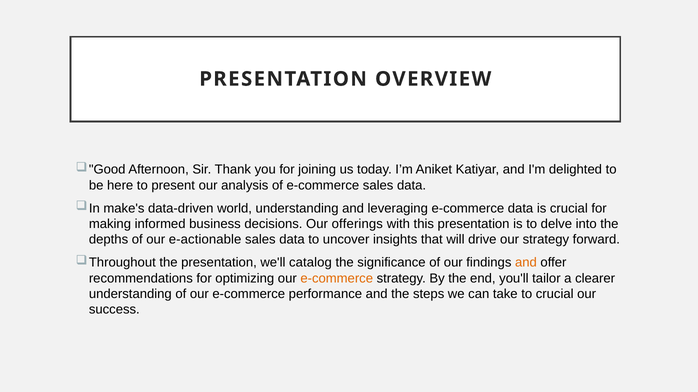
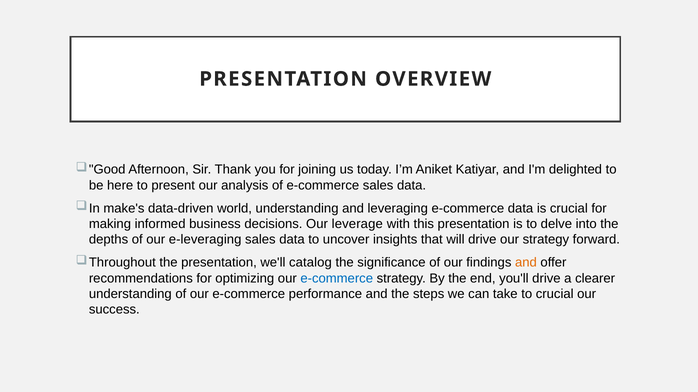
offerings: offerings -> leverage (357, 224)
e-actionable: e-actionable -> e-leveraging (205, 240)
e-commerce colour: orange -> blue (337, 279)
you'll tailor: tailor -> drive (546, 279)
